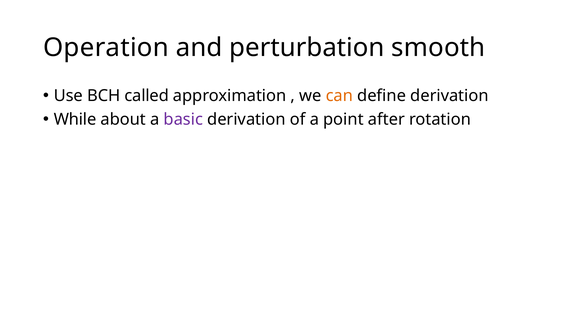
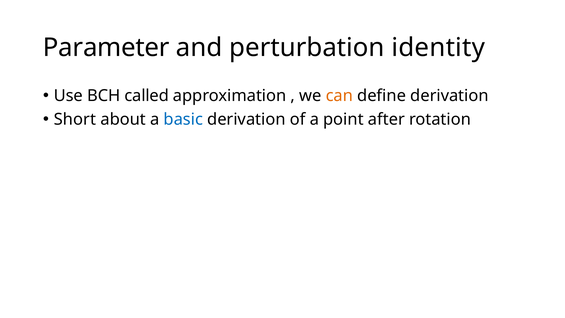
Operation: Operation -> Parameter (106, 47)
smooth: smooth -> identity (438, 47)
While: While -> Short (75, 119)
basic colour: purple -> blue (183, 119)
